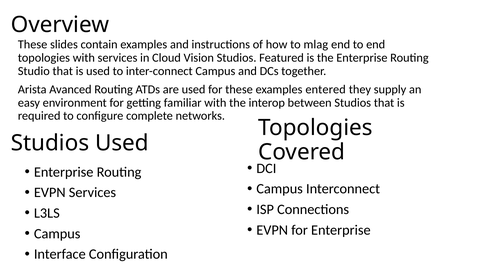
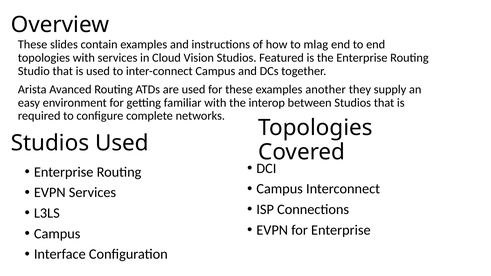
entered: entered -> another (326, 89)
